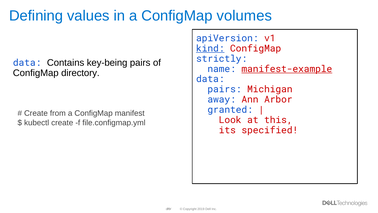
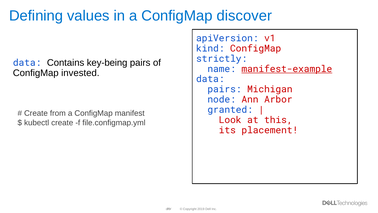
volumes: volumes -> discover (244, 16)
kind underline: present -> none (210, 48)
directory: directory -> invested (80, 73)
away: away -> node (222, 99)
specified: specified -> placement (270, 130)
